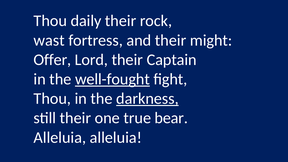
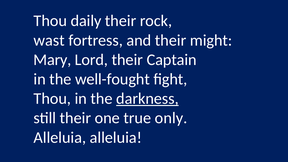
Offer: Offer -> Mary (52, 60)
well-fought underline: present -> none (112, 79)
bear: bear -> only (171, 118)
